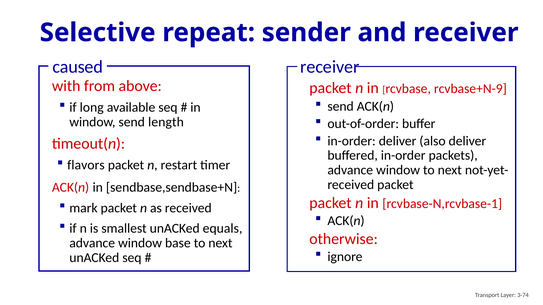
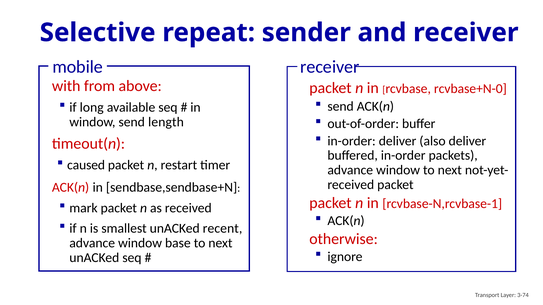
caused: caused -> mobile (78, 67)
rcvbase+N-9: rcvbase+N-9 -> rcvbase+N-0 (470, 89)
flavors: flavors -> caused (86, 165)
equals: equals -> recent (223, 229)
